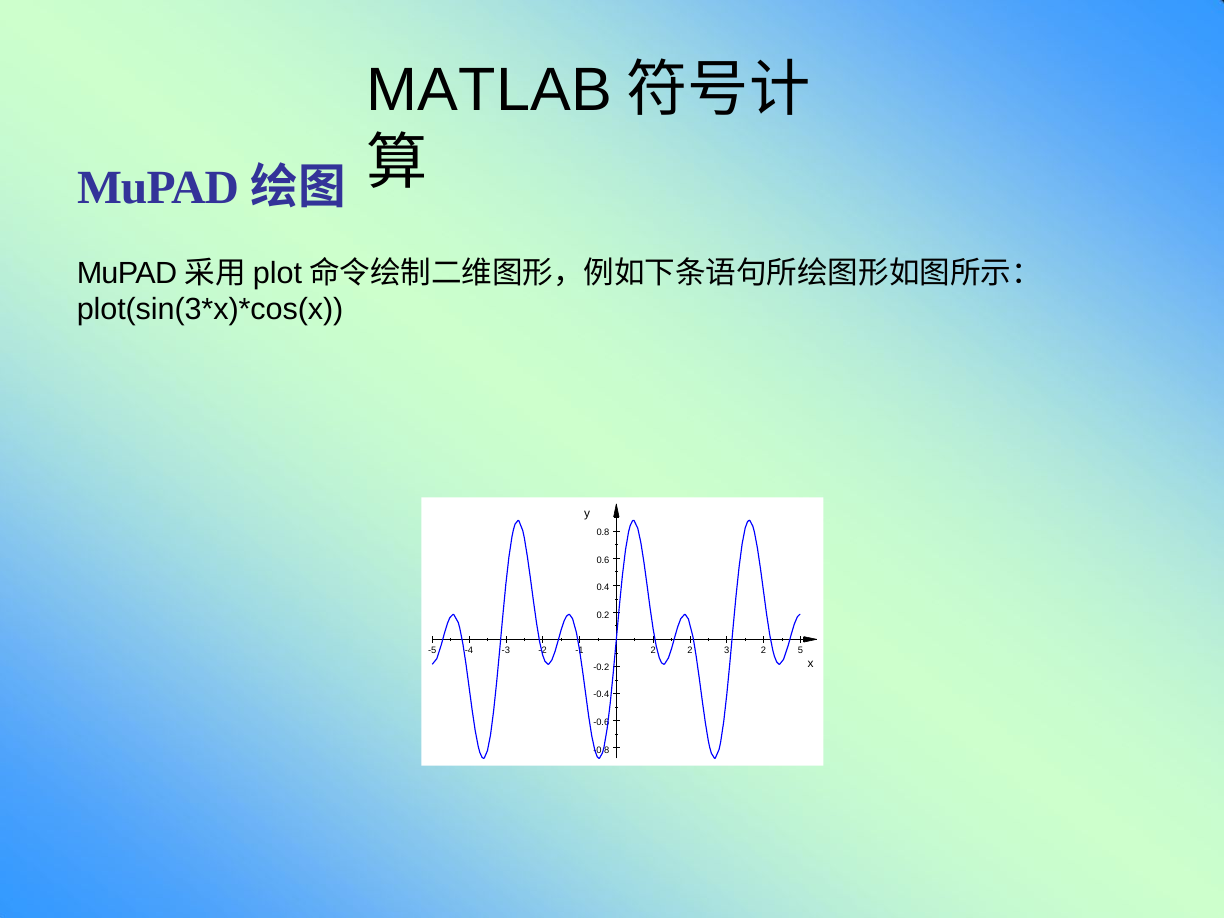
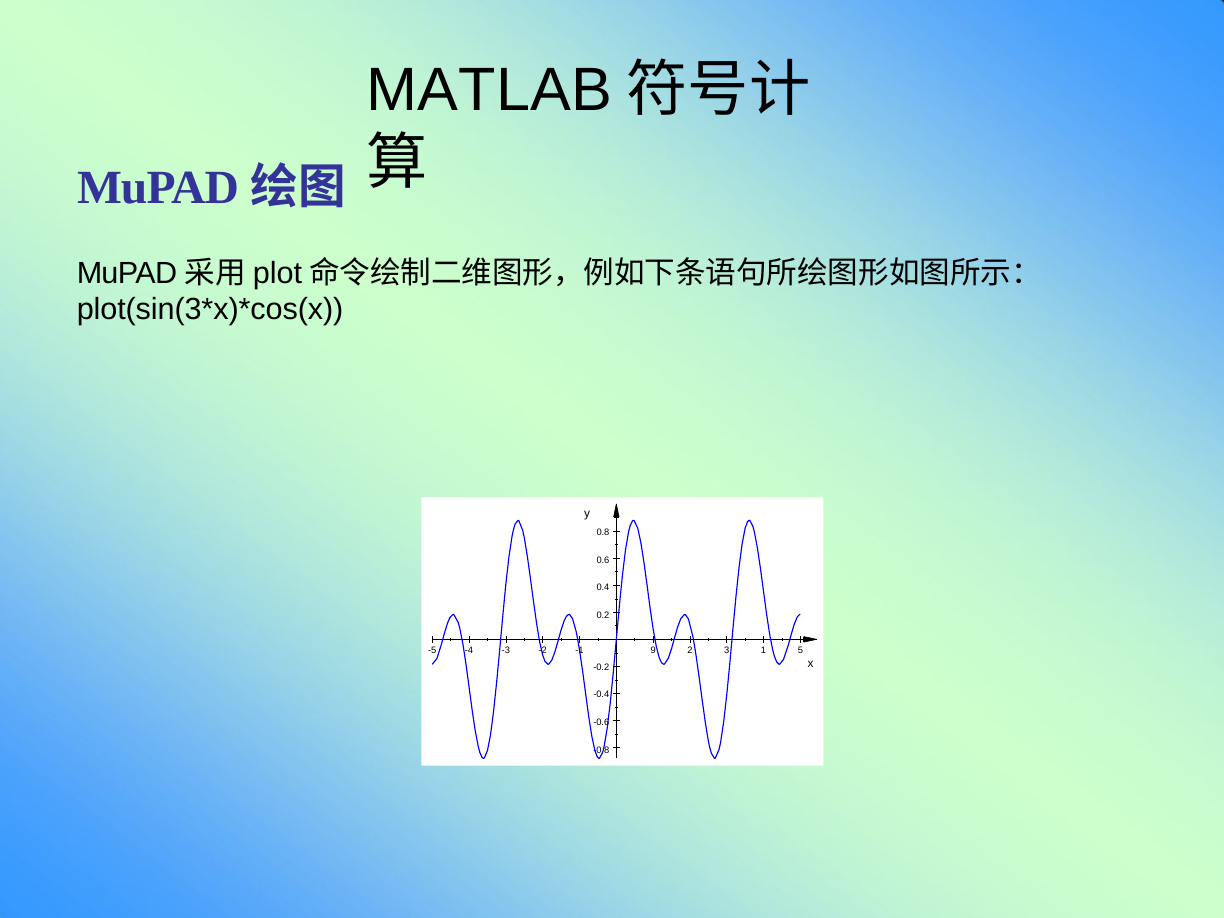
-1 2: 2 -> 9 (653, 650)
3 2: 2 -> 1 (764, 650)
